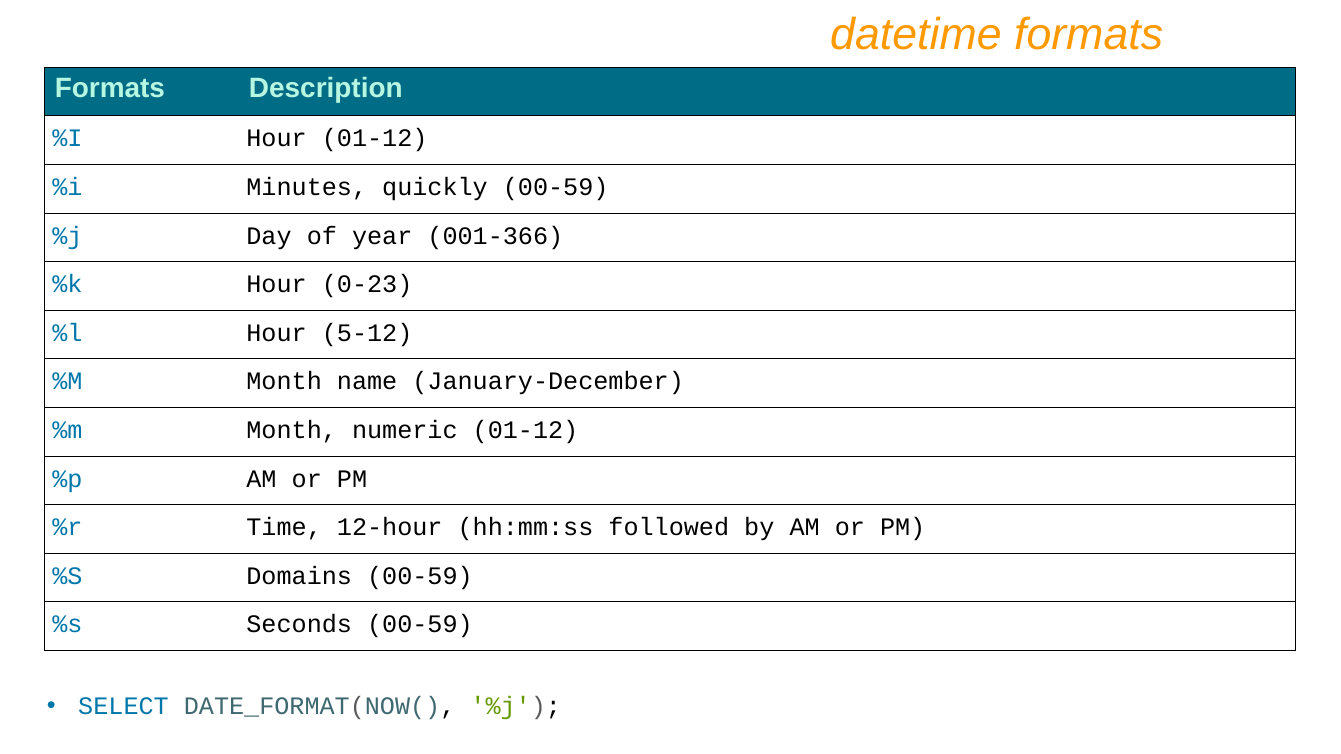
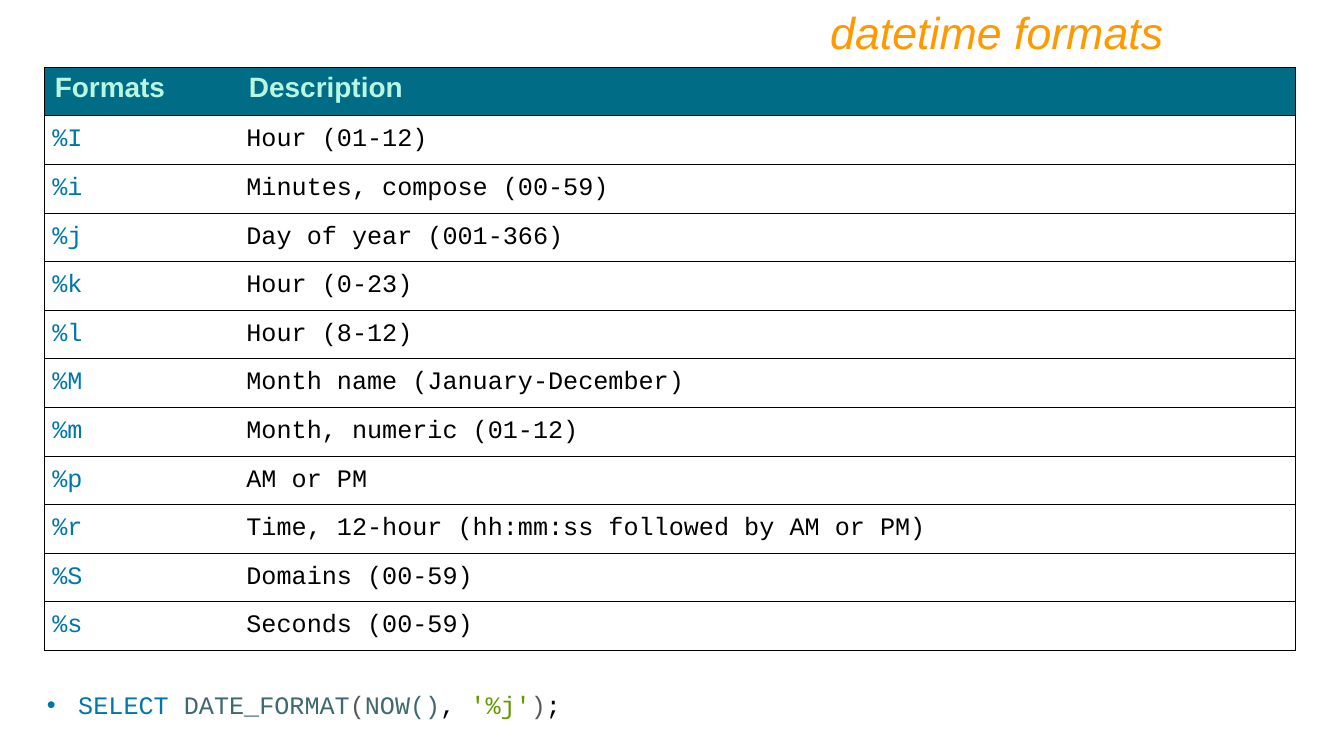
quickly: quickly -> compose (435, 187)
5-12: 5-12 -> 8-12 (367, 333)
